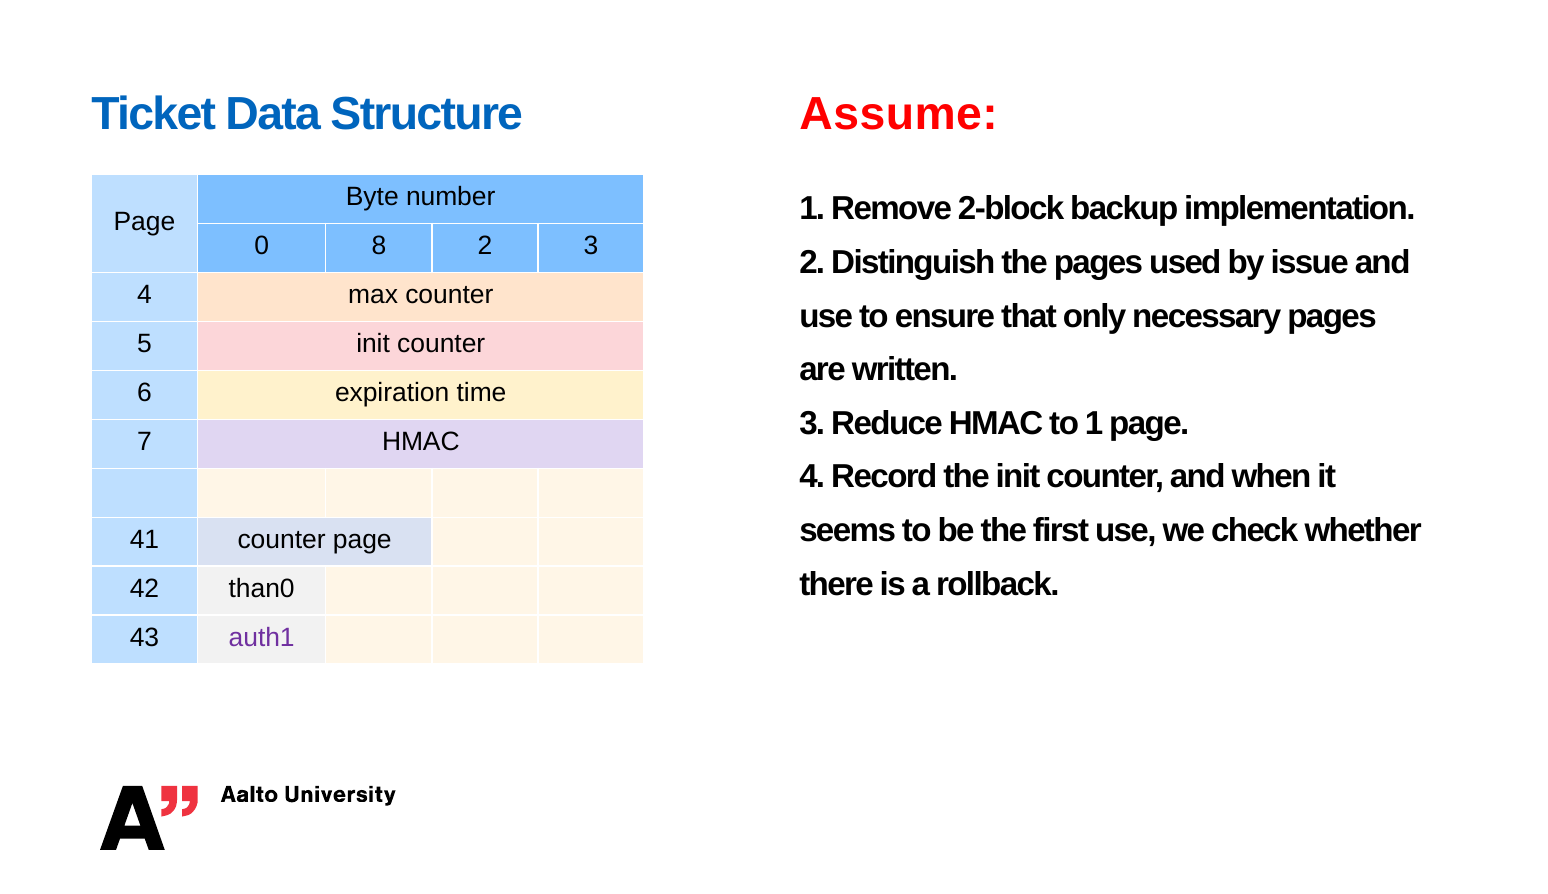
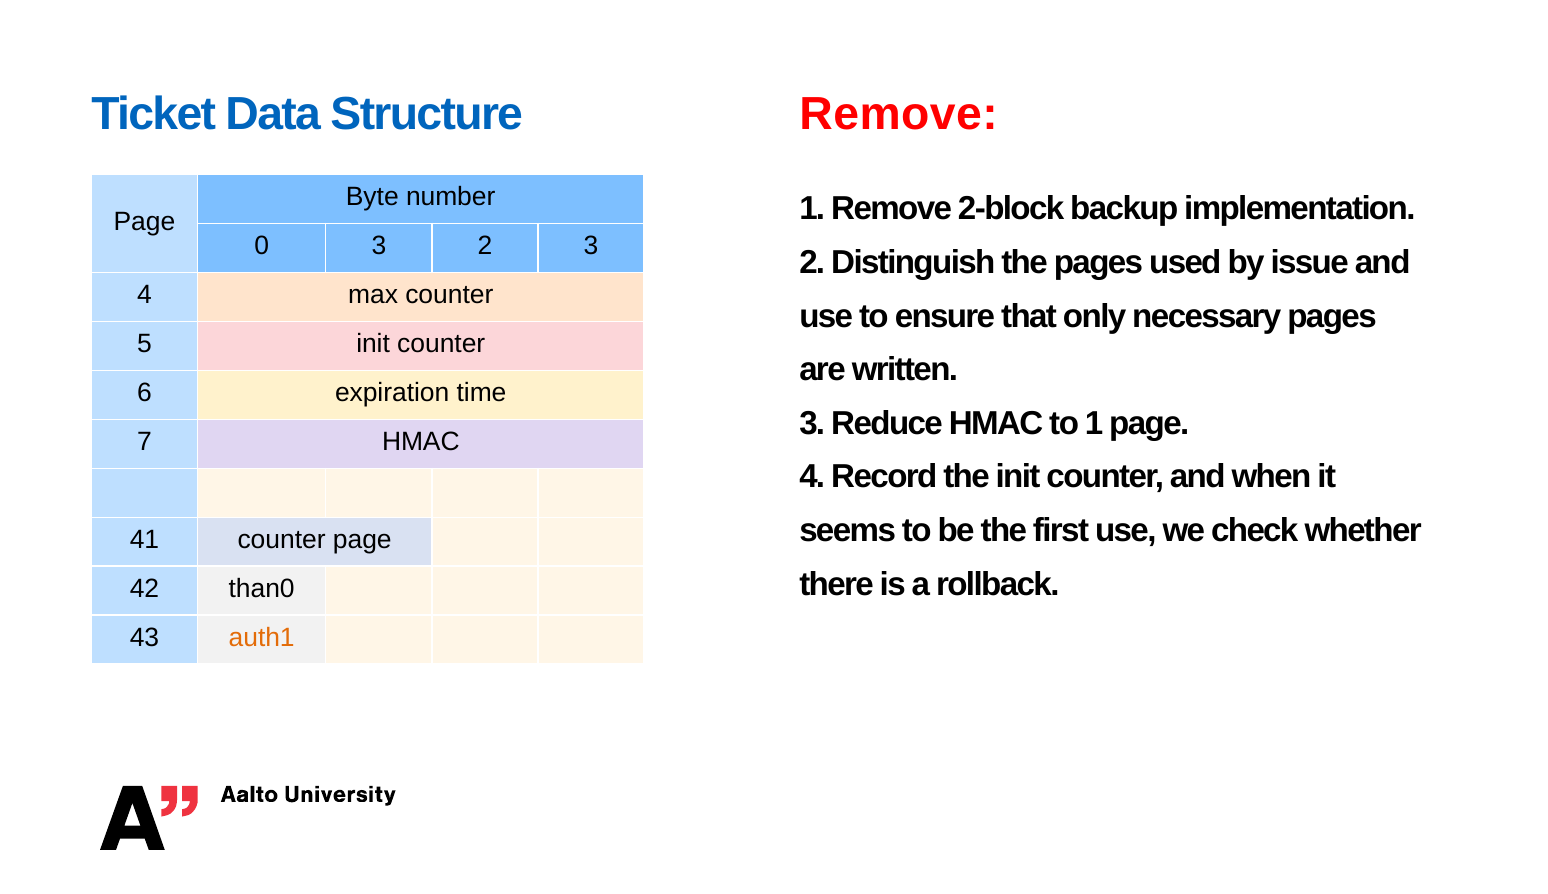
Structure Assume: Assume -> Remove (899, 114)
0 8: 8 -> 3 (379, 246)
auth1 colour: purple -> orange (262, 638)
